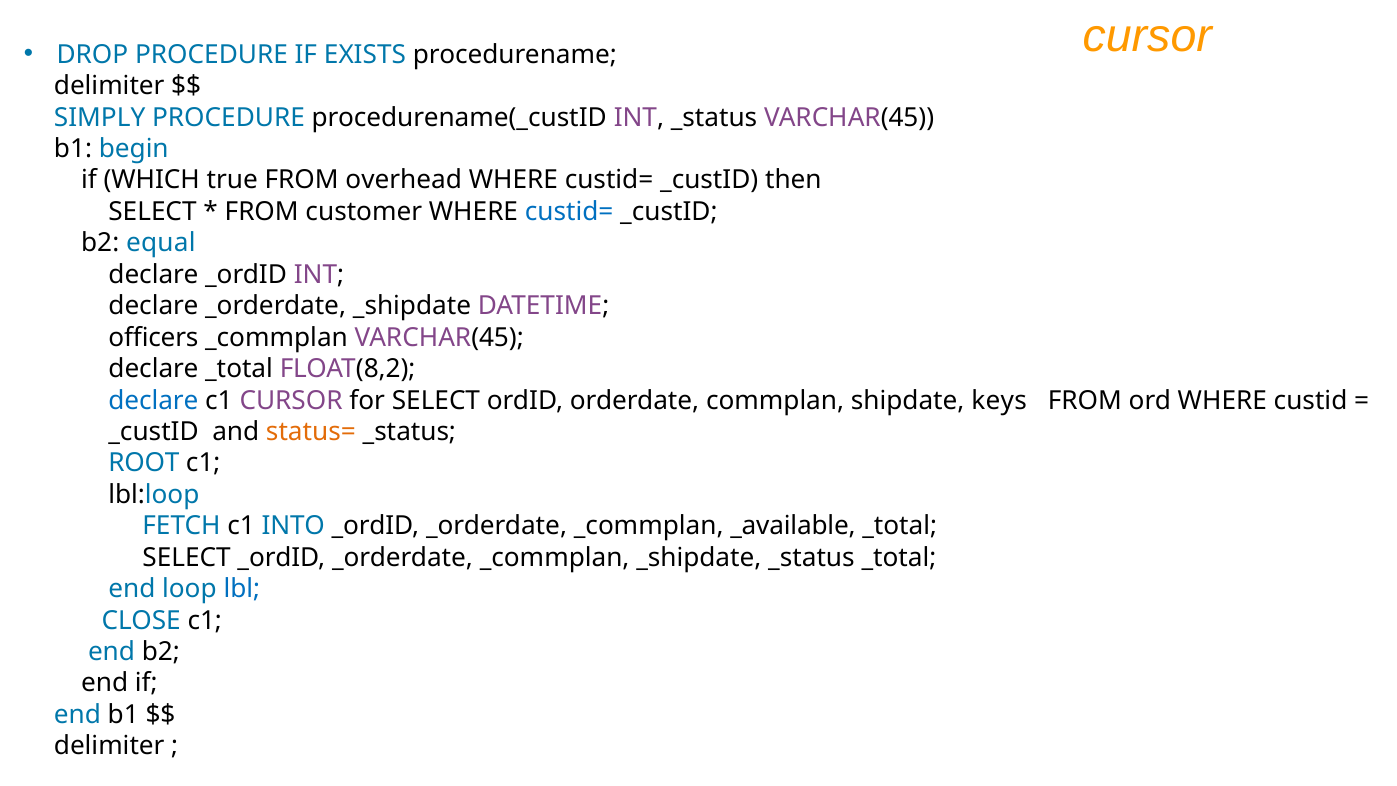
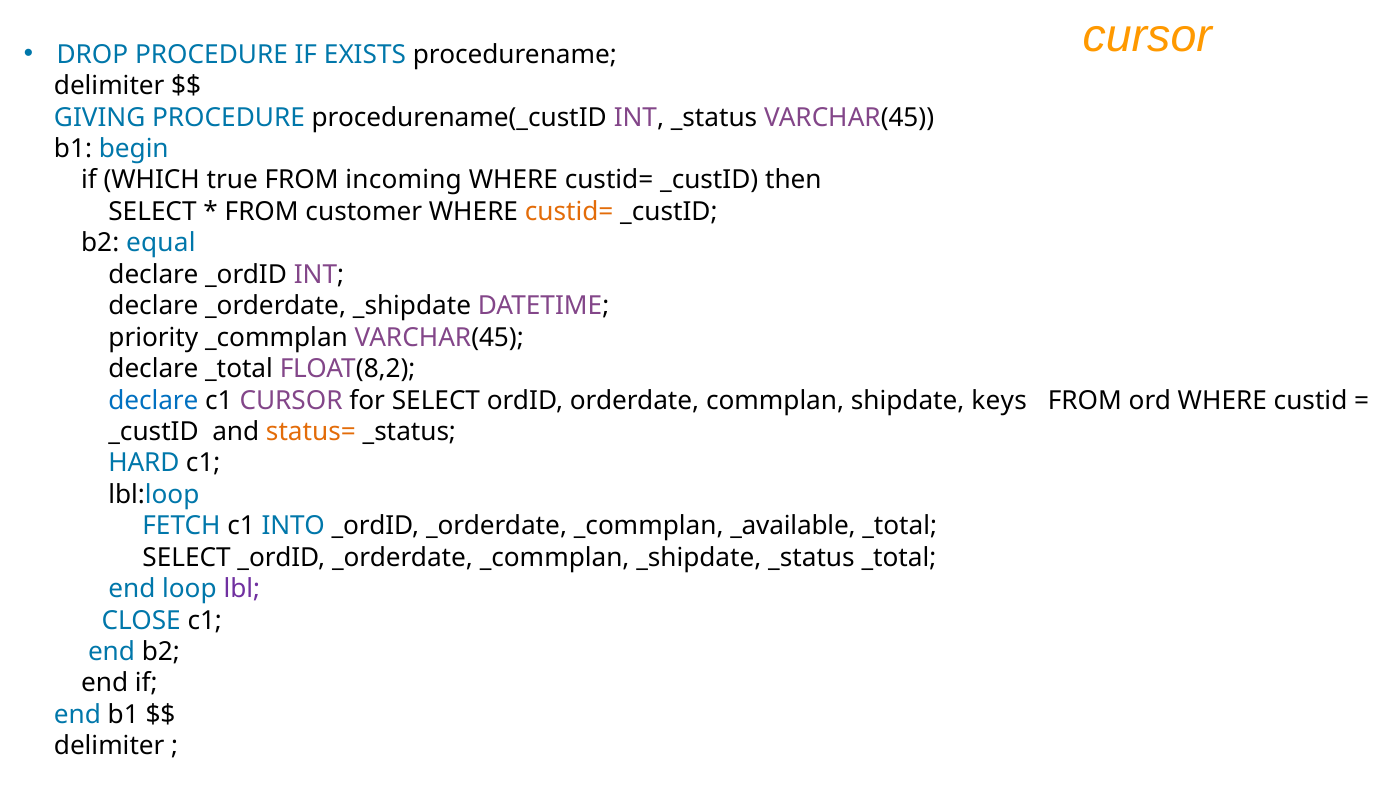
SIMPLY: SIMPLY -> GIVING (100, 117)
overhead: overhead -> incoming (404, 180)
custid= colour: blue -> orange (569, 212)
officers: officers -> priority (153, 337)
ROOT: ROOT -> HARD (144, 463)
lbl colour: blue -> purple (242, 589)
